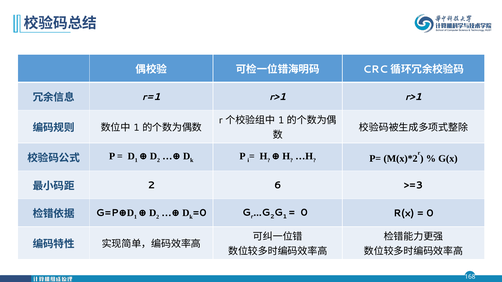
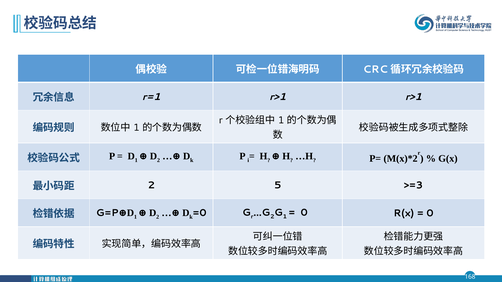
6: 6 -> 5 (278, 186)
